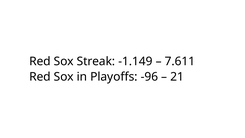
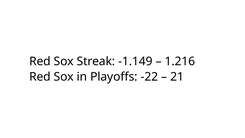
7.611: 7.611 -> 1.216 (180, 61)
-96: -96 -> -22 (149, 77)
